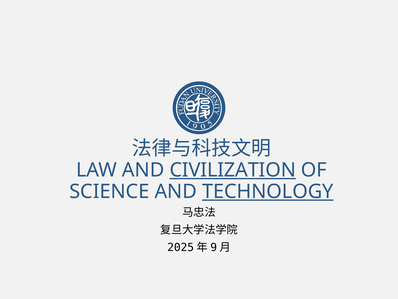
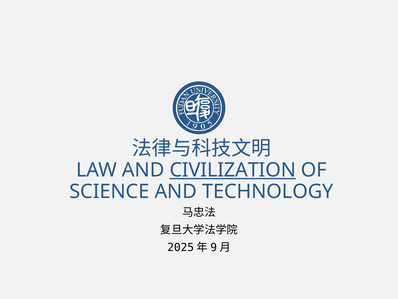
TECHNOLOGY underline: present -> none (268, 191)
